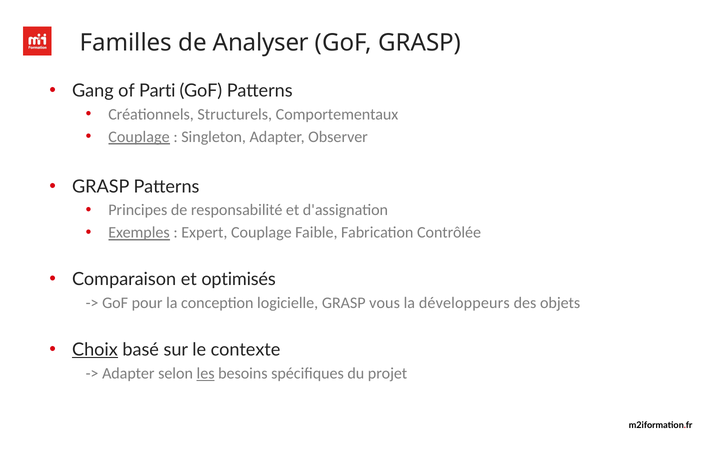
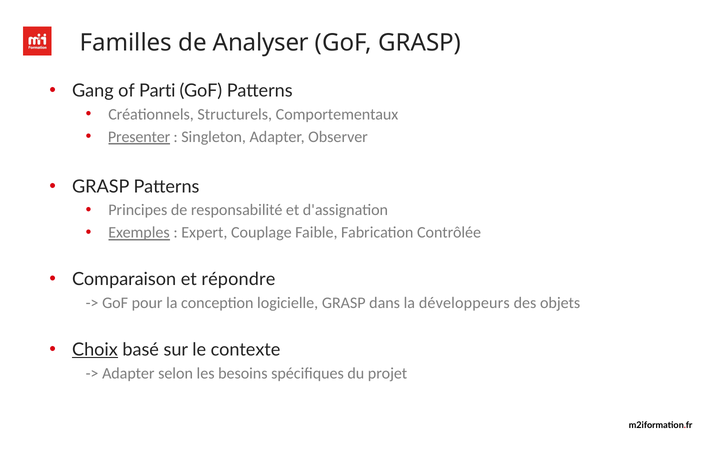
Couplage: Couplage -> Presenter (139, 137)
optimisés: optimisés -> répondre (238, 279)
vous: vous -> dans (385, 303)
les underline: present -> none (206, 373)
